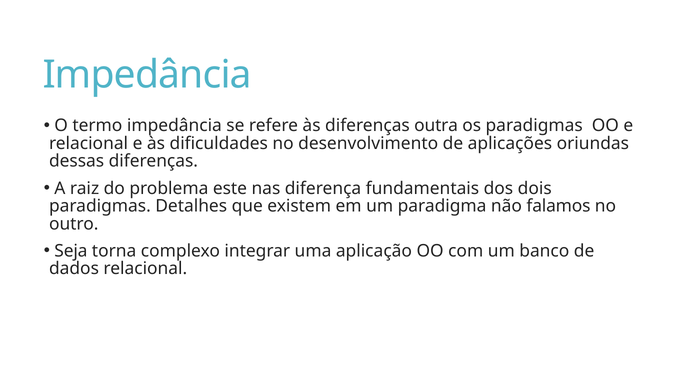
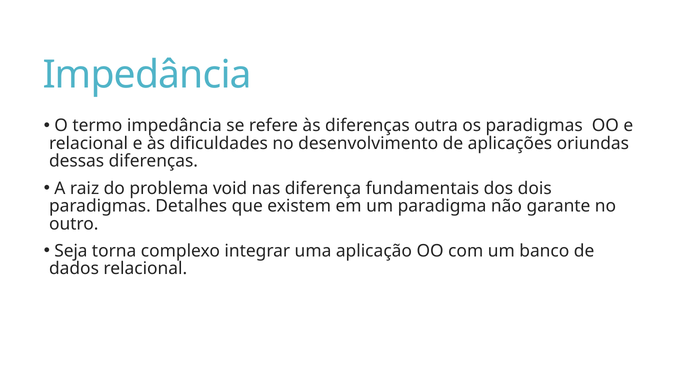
este: este -> void (230, 188)
falamos: falamos -> garante (558, 206)
